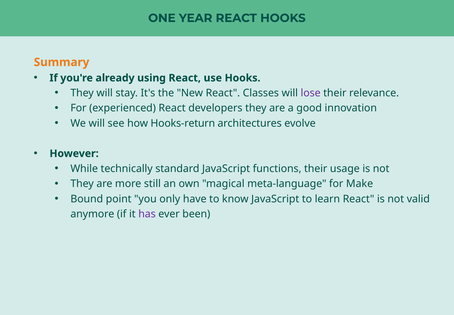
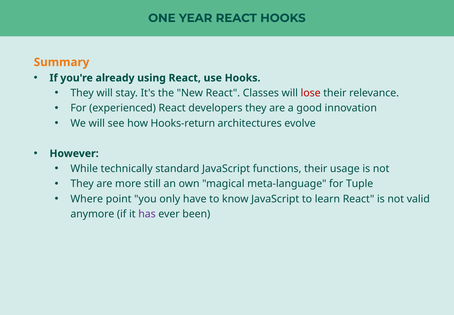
lose colour: purple -> red (311, 93)
Make: Make -> Tuple (360, 183)
Bound: Bound -> Where (87, 198)
